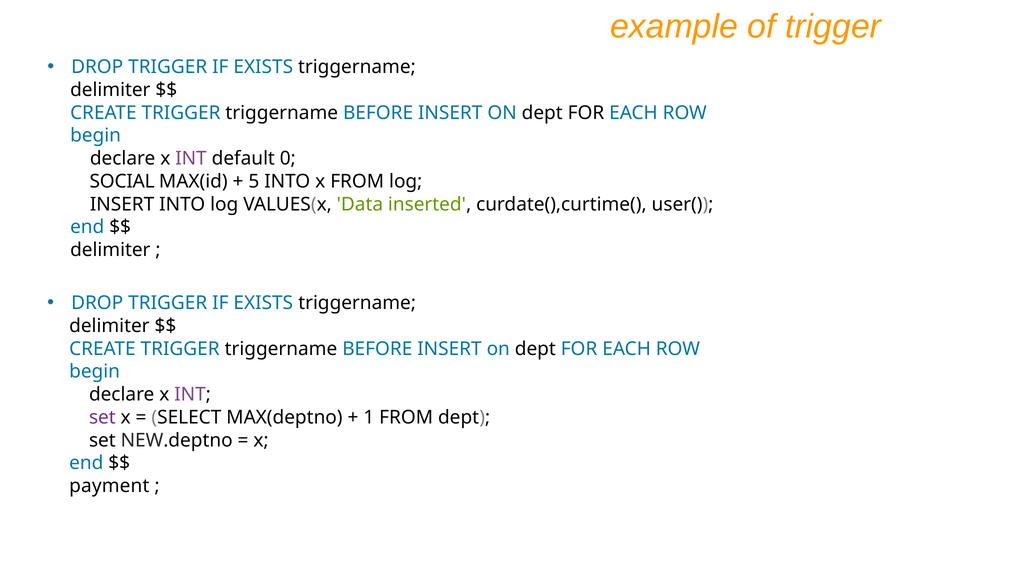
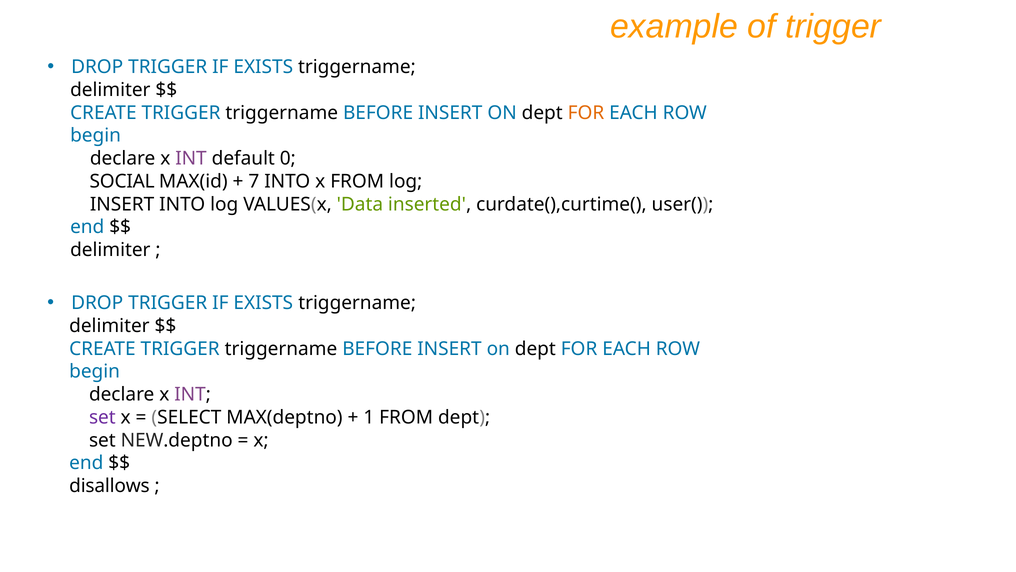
FOR colour: black -> orange (586, 113)
5: 5 -> 7 (254, 181)
payment: payment -> disallows (109, 486)
